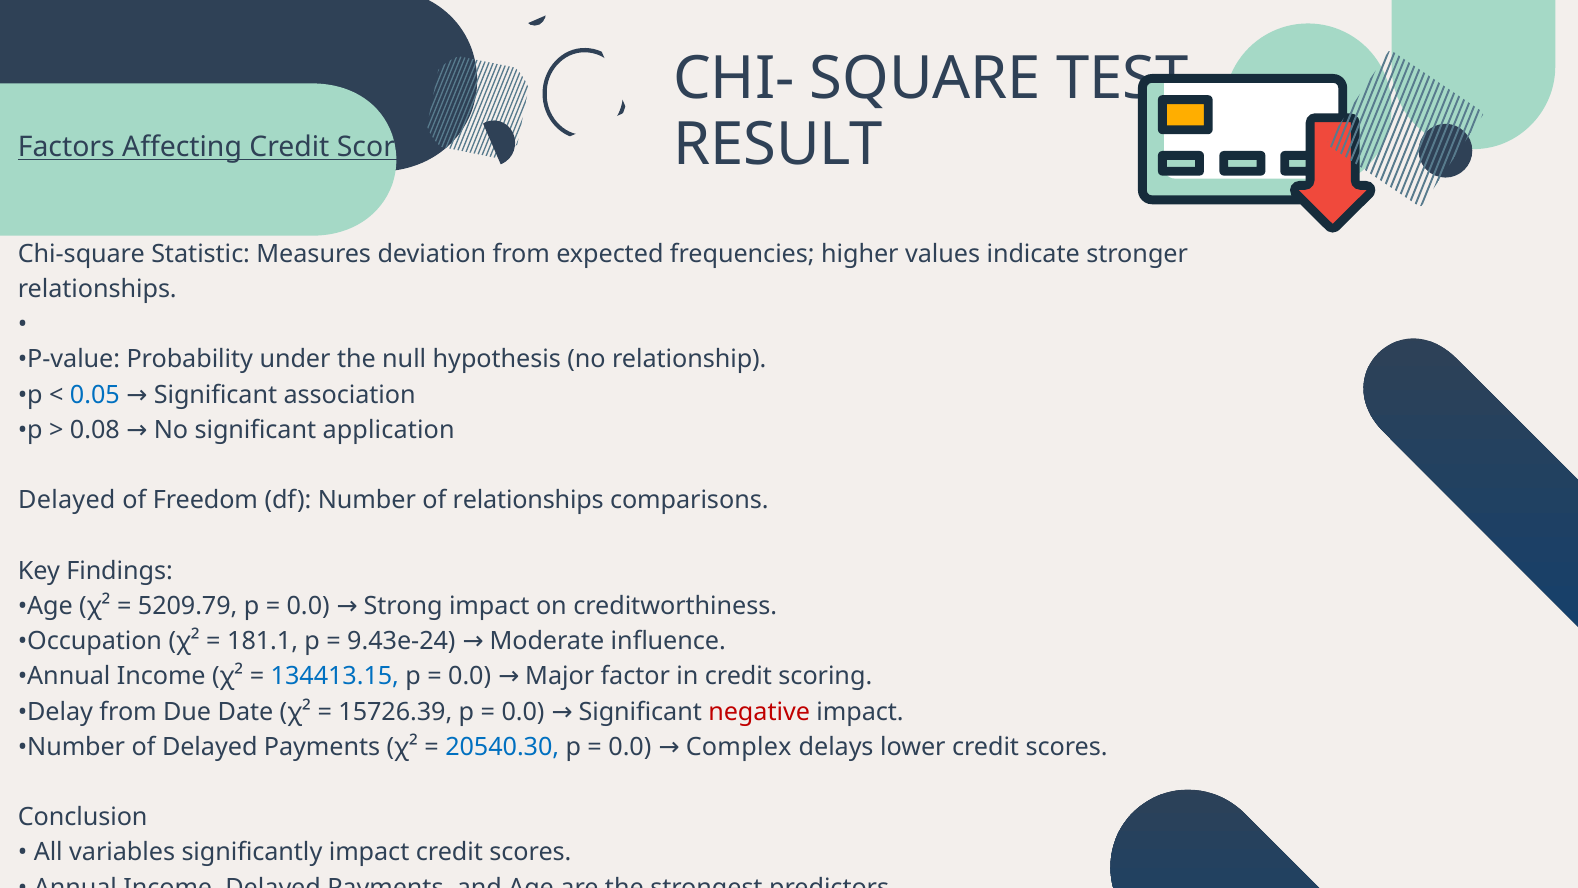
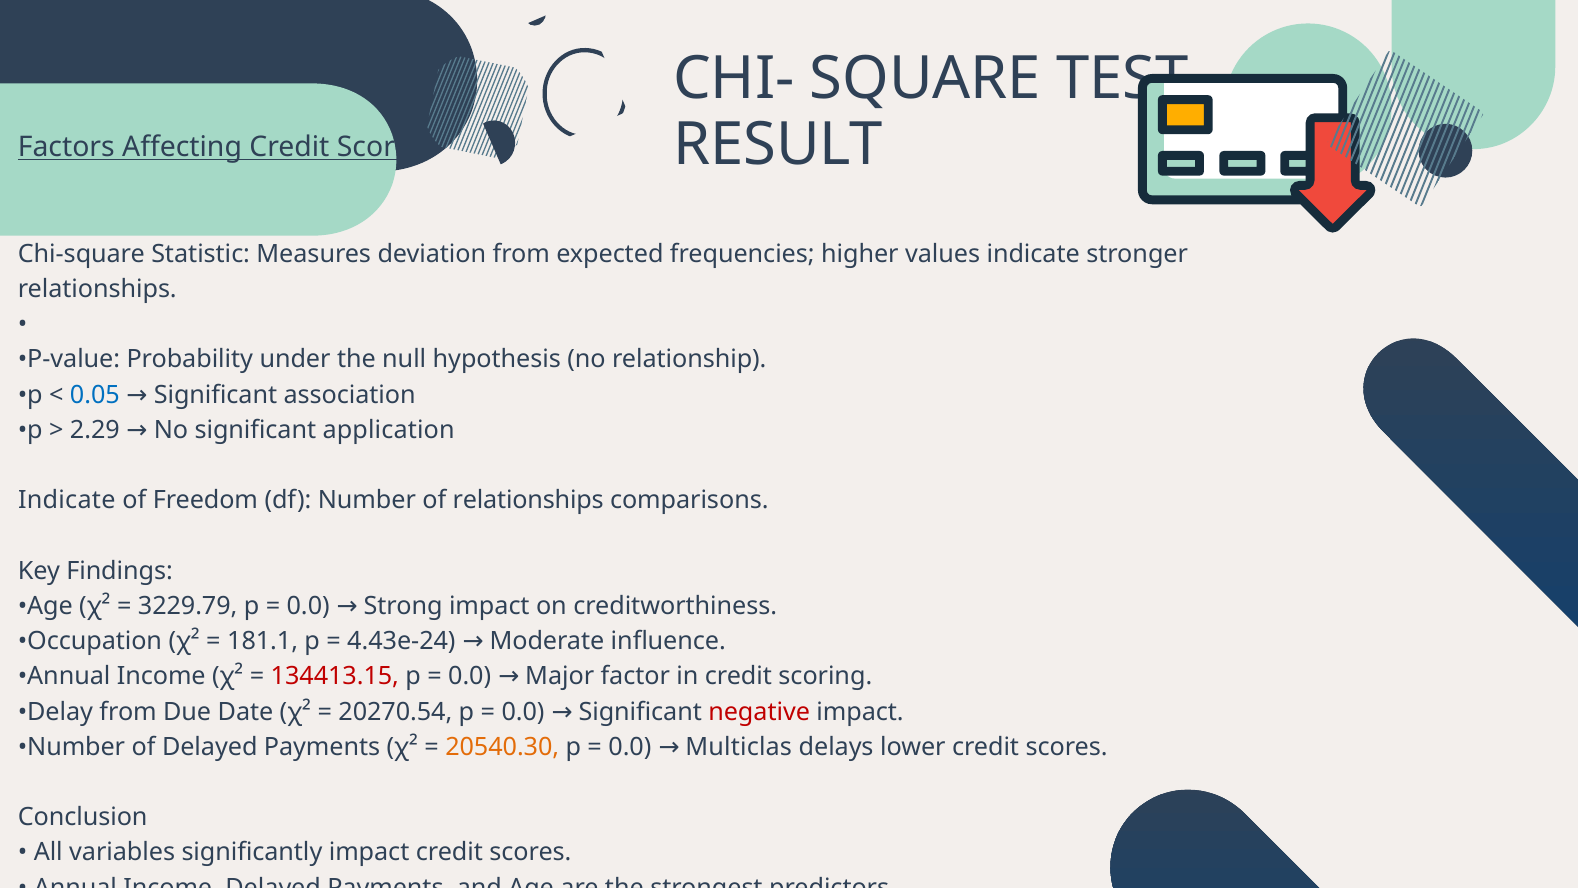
0.08: 0.08 -> 2.29 (95, 430)
Delayed: Delayed -> Indicate (67, 500)
5209.79: 5209.79 -> 3229.79 (188, 606)
9.43e-24: 9.43e-24 -> 4.43e-24 (401, 641)
134413.15 colour: blue -> red (335, 676)
15726.39: 15726.39 -> 20270.54 (395, 711)
20540.30 colour: blue -> orange (502, 747)
Complex: Complex -> Multiclas (739, 747)
